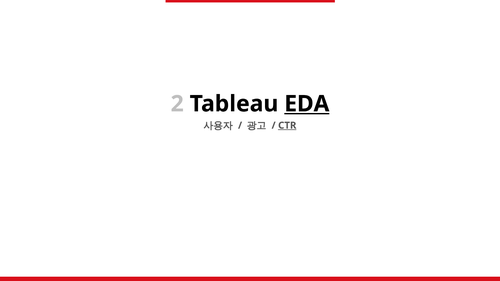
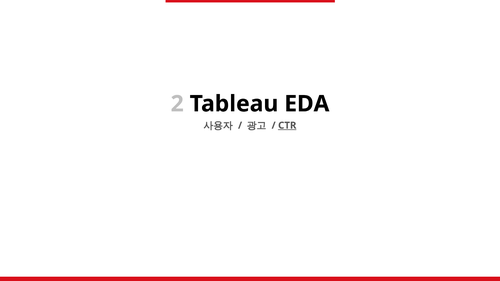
EDA underline: present -> none (307, 104)
